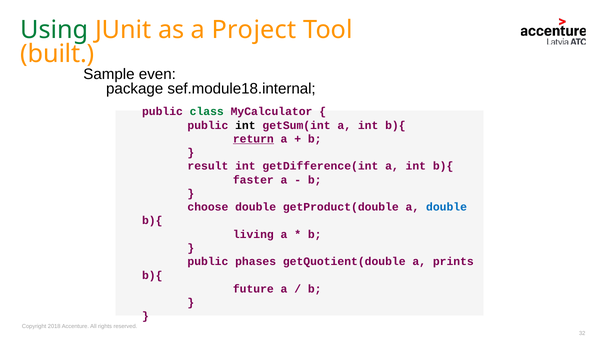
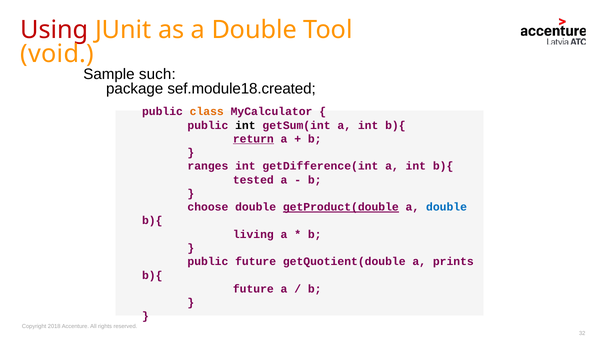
Using colour: green -> red (54, 30)
as a Project: Project -> Double (254, 30)
built: built -> void (57, 54)
even: even -> such (157, 74)
sef.module18.internal: sef.module18.internal -> sef.module18.created (242, 89)
class colour: green -> orange (207, 112)
result: result -> ranges (208, 166)
faster: faster -> tested (253, 180)
getProduct(double underline: none -> present (341, 207)
public phases: phases -> future (256, 262)
